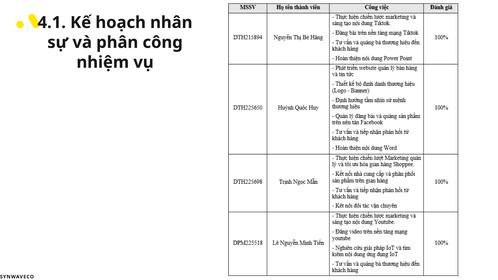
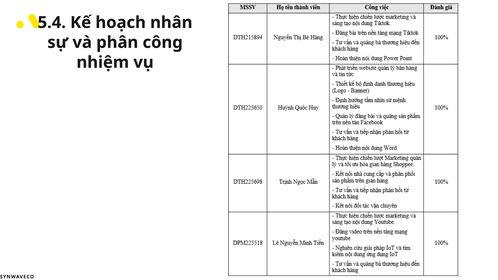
4.1: 4.1 -> 5.4 (52, 23)
